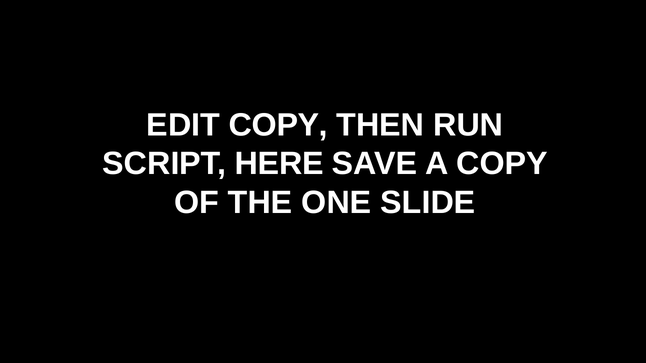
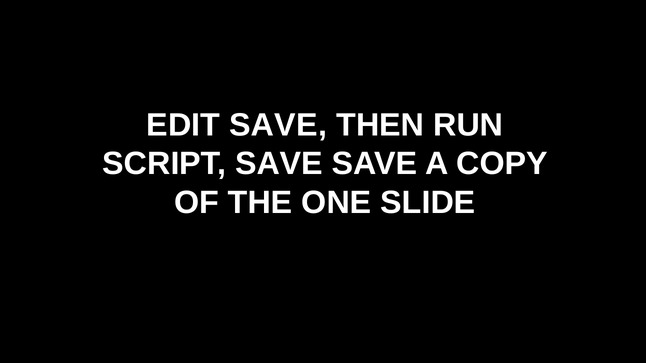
EDIT COPY: COPY -> SAVE (278, 125)
SCRIPT HERE: HERE -> SAVE (279, 164)
